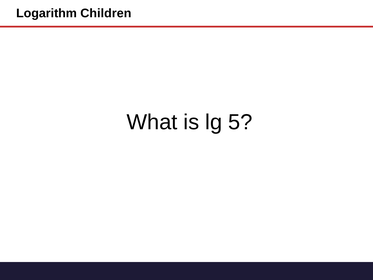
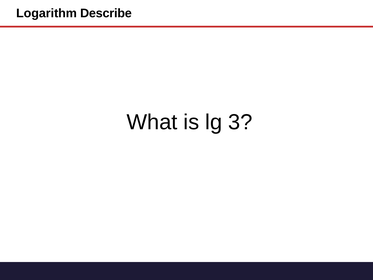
Children: Children -> Describe (106, 13)
5: 5 -> 3 (240, 122)
